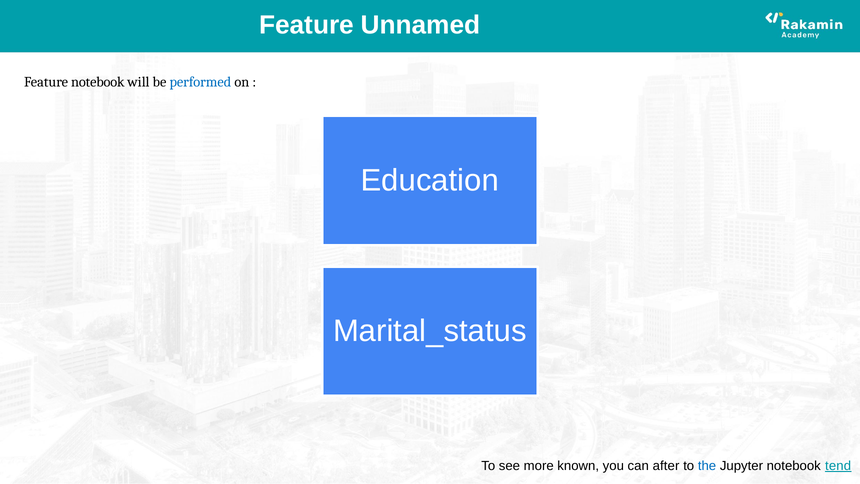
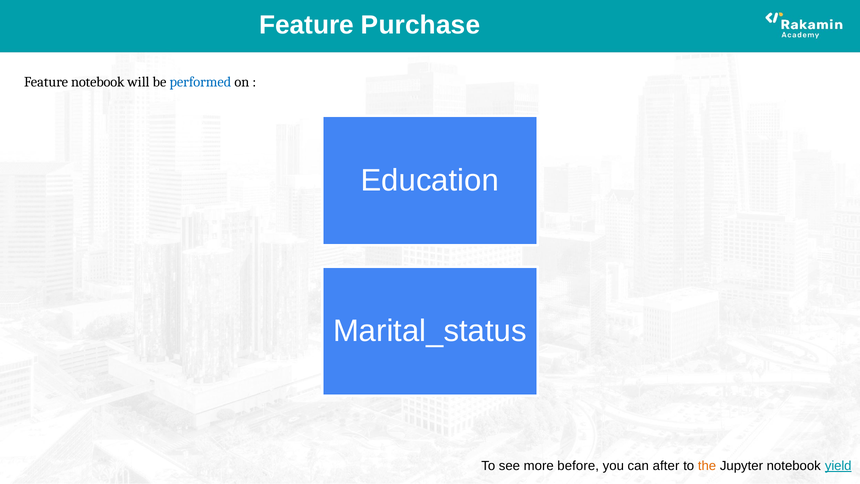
Unnamed: Unnamed -> Purchase (421, 25)
known: known -> before (578, 466)
the colour: blue -> orange (707, 466)
tend: tend -> yield (838, 466)
